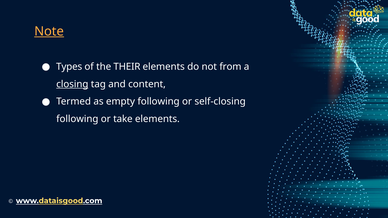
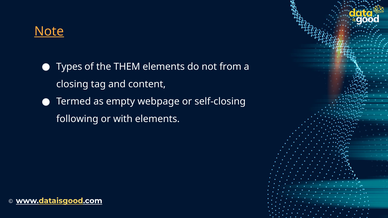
THEIR: THEIR -> THEM (127, 67)
closing underline: present -> none (72, 84)
empty following: following -> webpage (159, 102)
take: take -> with (123, 119)
